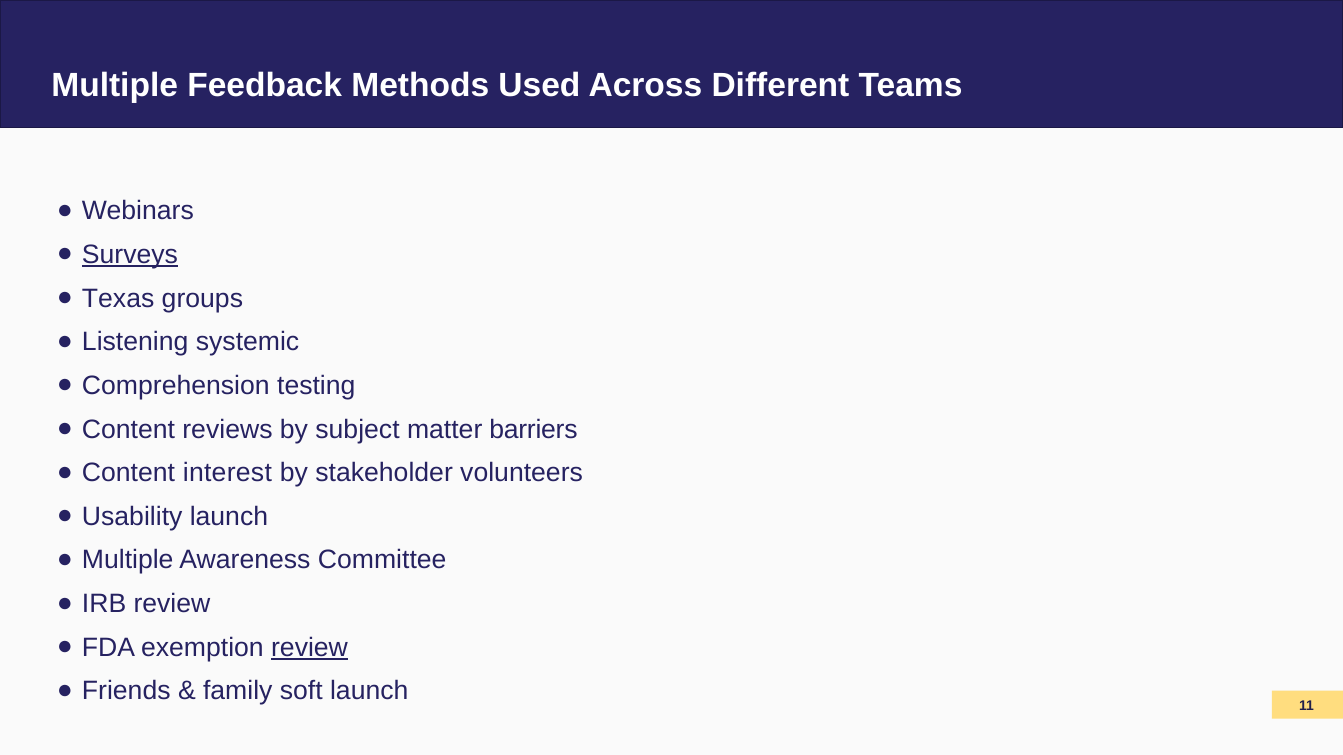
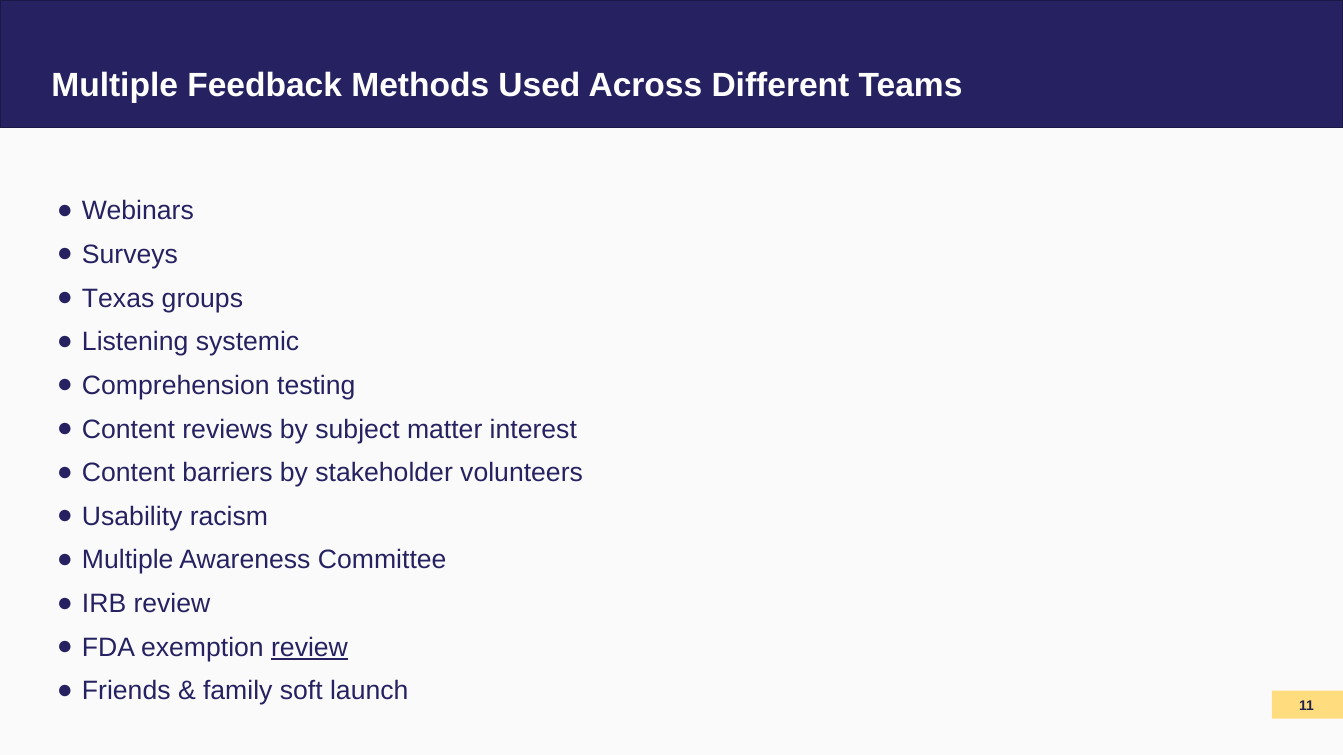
Surveys underline: present -> none (130, 255)
barriers: barriers -> interest (533, 429)
interest: interest -> barriers (228, 473)
Usability launch: launch -> racism (229, 517)
